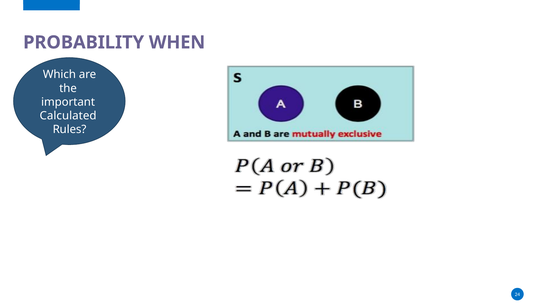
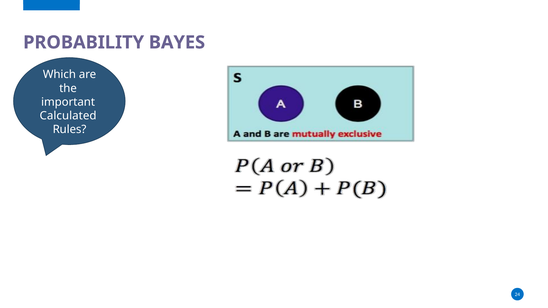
WHEN: WHEN -> BAYES (177, 42)
